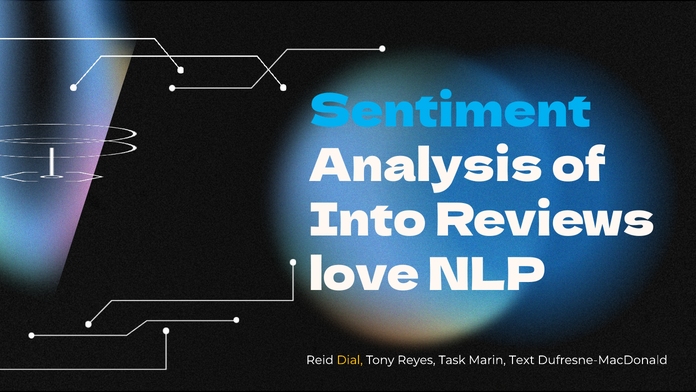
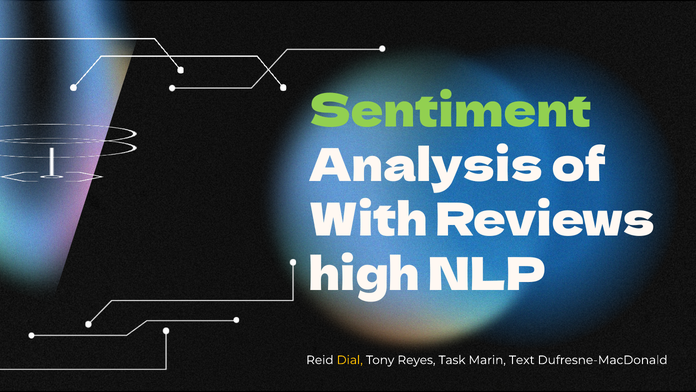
Sentiment colour: light blue -> light green (450, 112)
Into: Into -> With (368, 220)
love: love -> high (364, 275)
